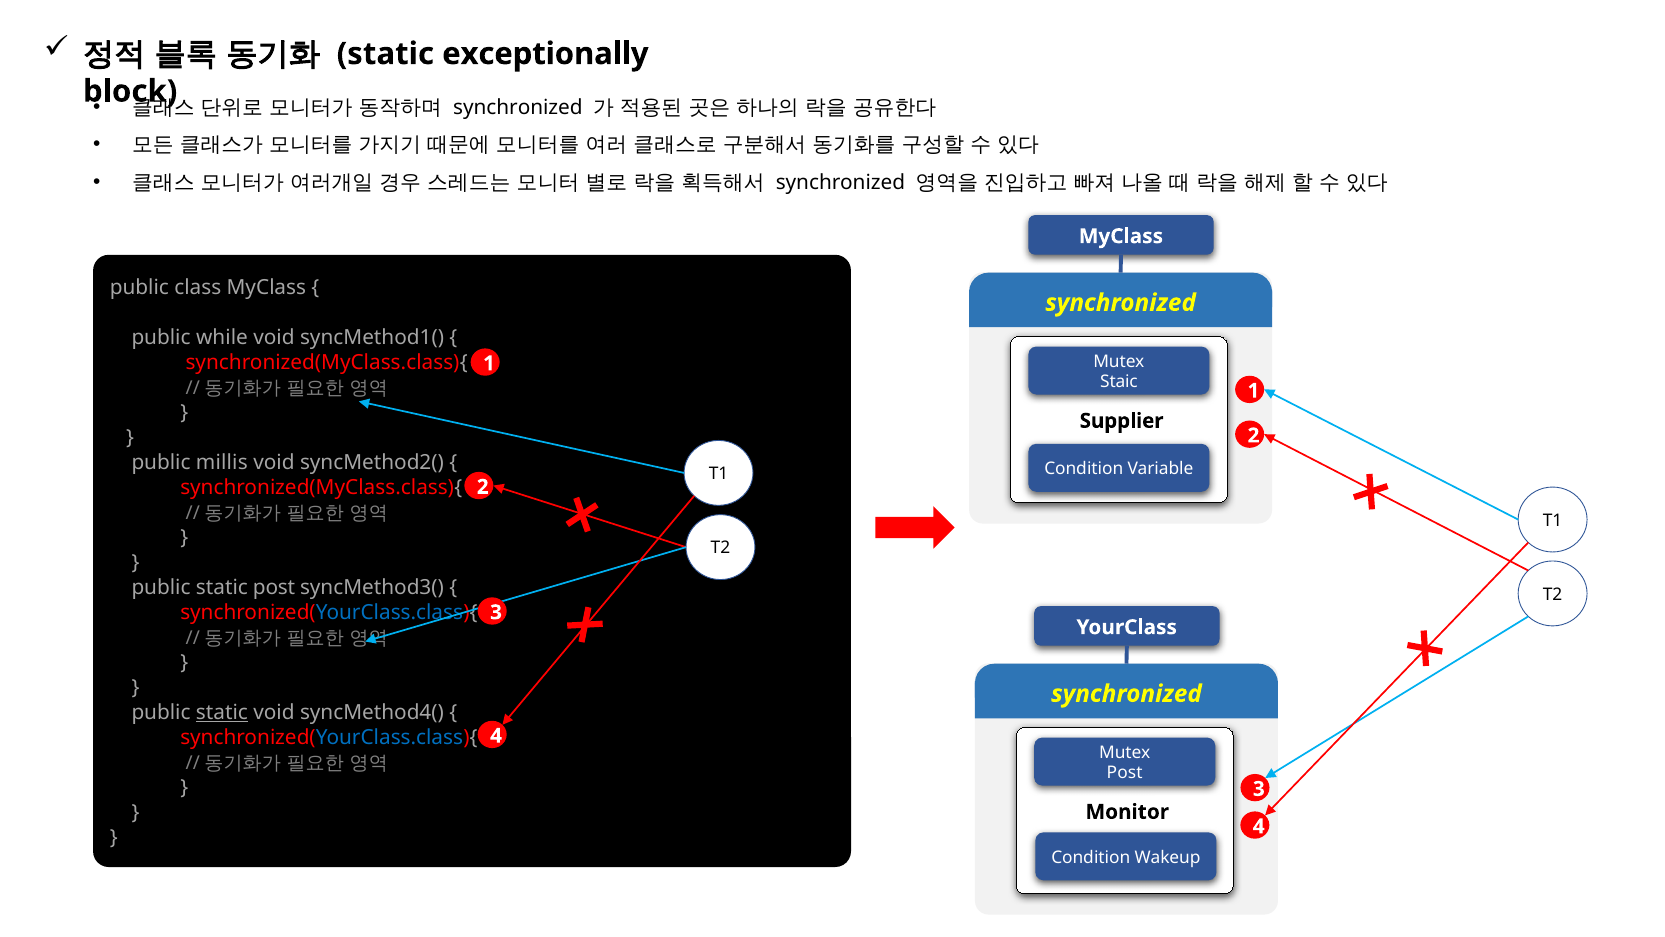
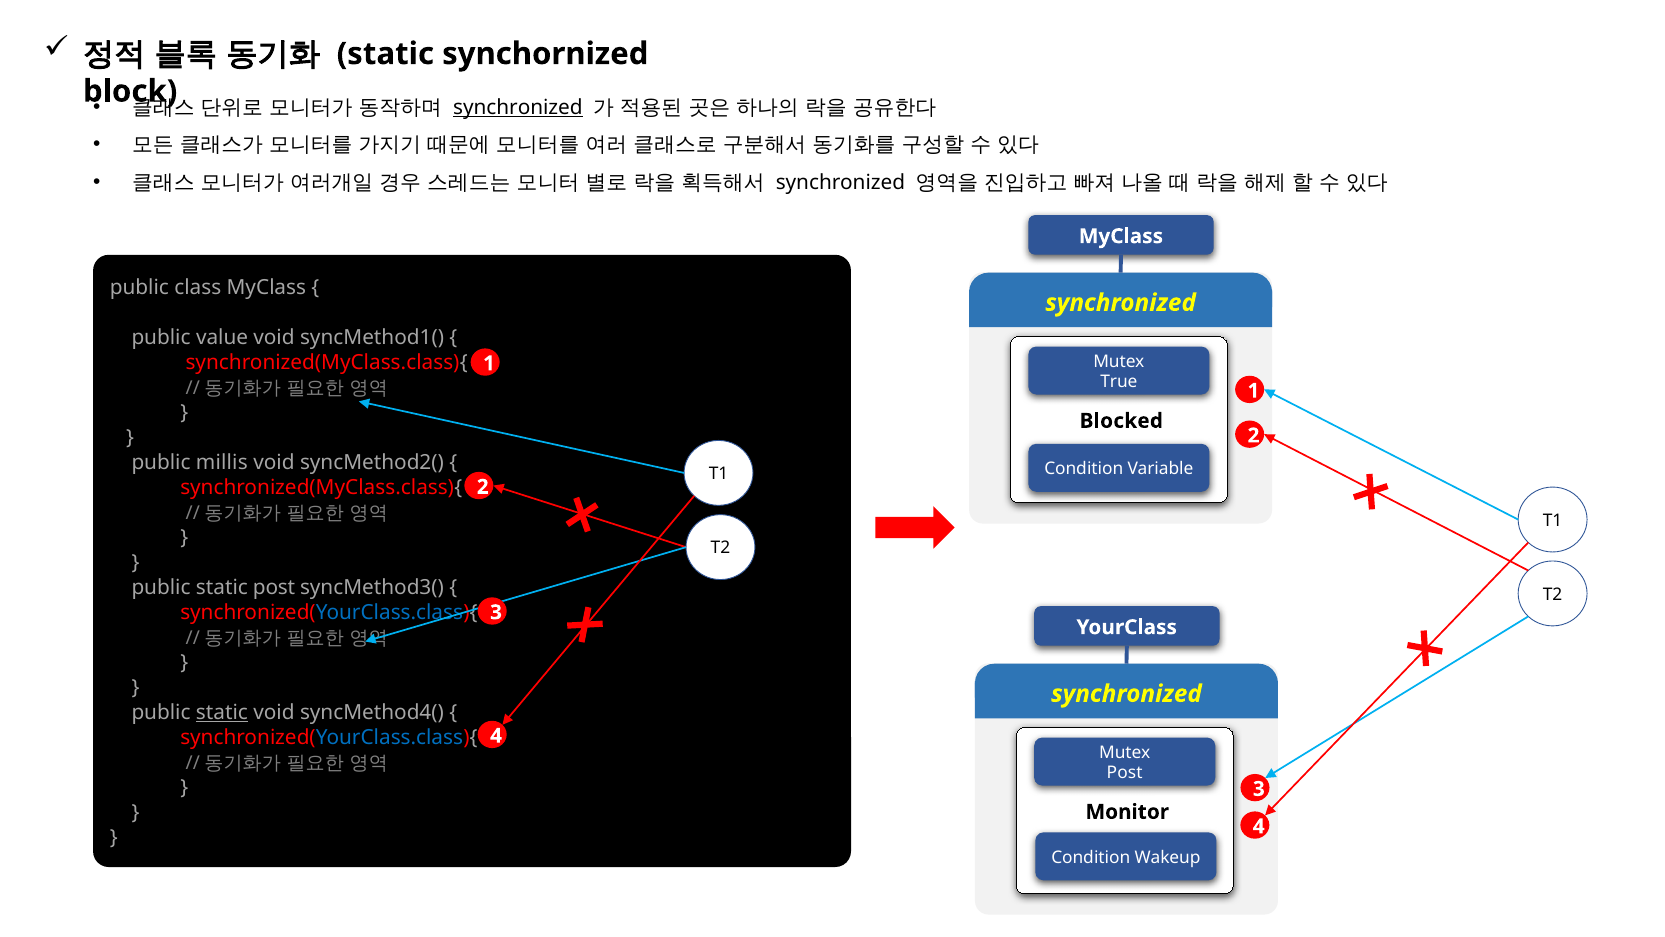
exceptionally: exceptionally -> synchornized (545, 54)
synchronized underline: none -> present (518, 107)
while: while -> value (222, 337)
Staic: Staic -> True (1119, 382)
Supplier: Supplier -> Blocked (1121, 421)
